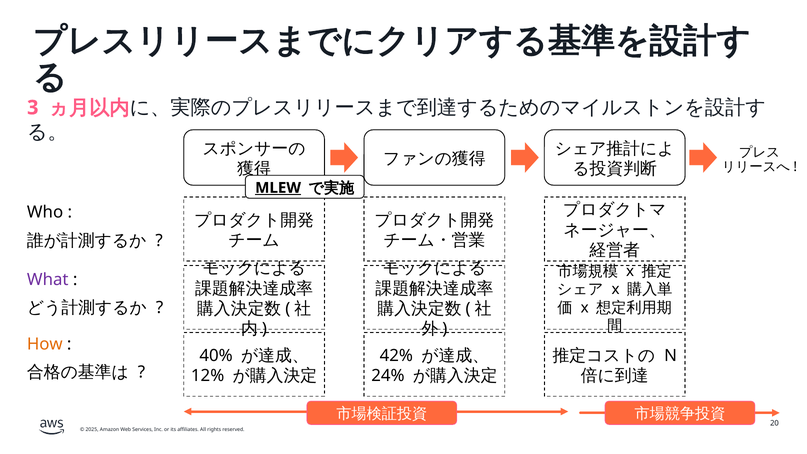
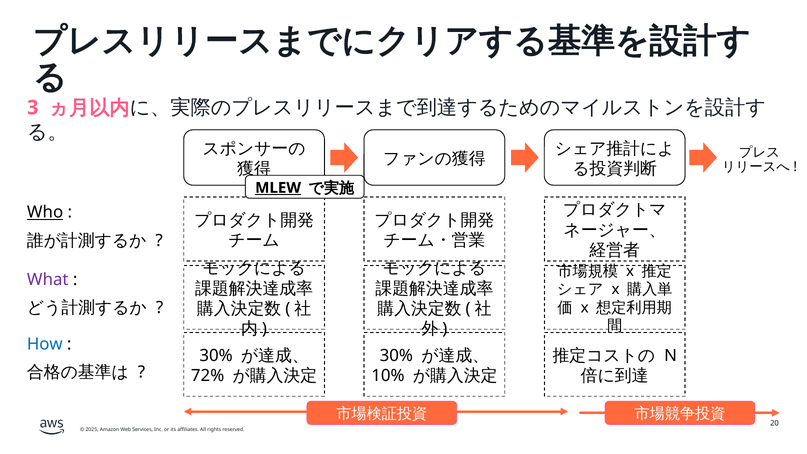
Who underline: none -> present (45, 212)
How colour: orange -> blue (45, 344)
40%: 40% -> 30% (216, 355)
42%: 42% -> 30% (396, 355)
12%: 12% -> 72% (208, 376)
24%: 24% -> 10% (388, 376)
